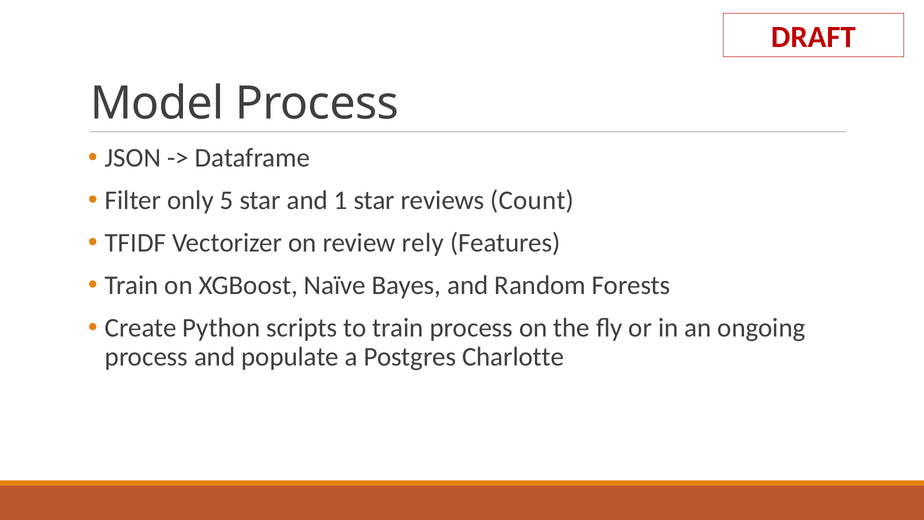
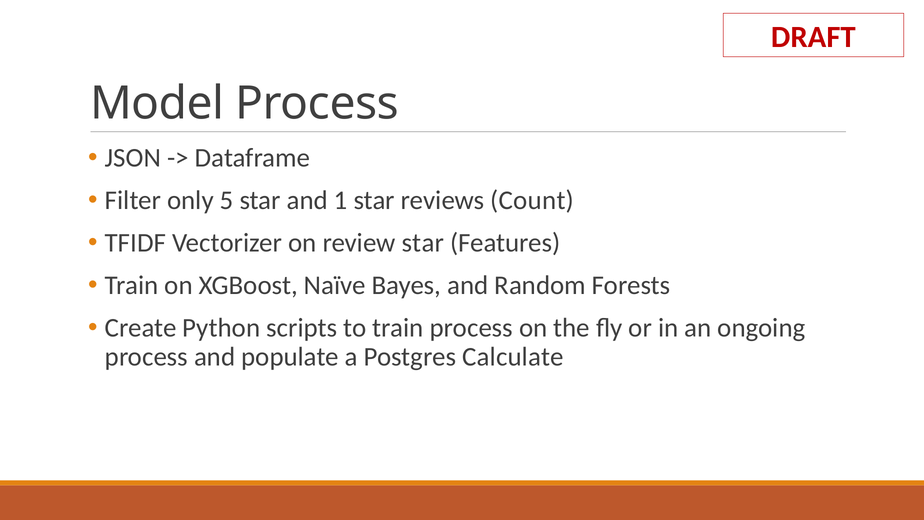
review rely: rely -> star (423, 243)
Charlotte: Charlotte -> Calculate (513, 357)
